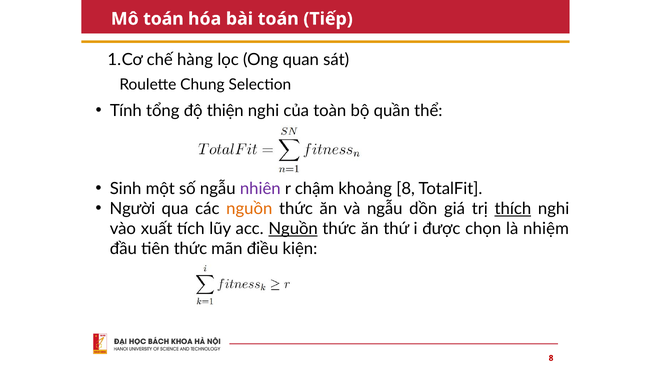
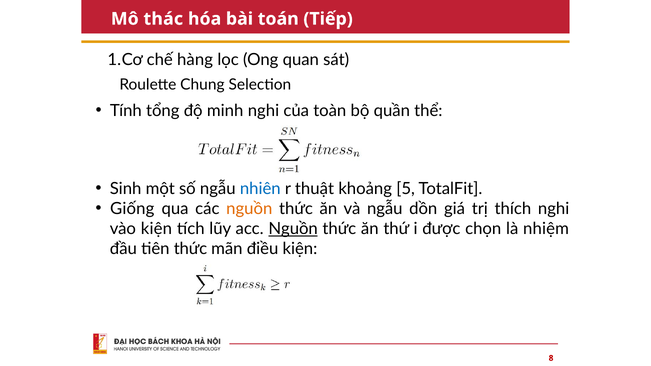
Mô toán: toán -> thác (163, 19)
thiện: thiện -> minh (225, 111)
nhiên colour: purple -> blue (260, 189)
chậm: chậm -> thuật (315, 189)
khoảng 8: 8 -> 5 (406, 189)
Người: Người -> Giống (132, 209)
thích underline: present -> none (513, 209)
vào xuất: xuất -> kiện (156, 229)
